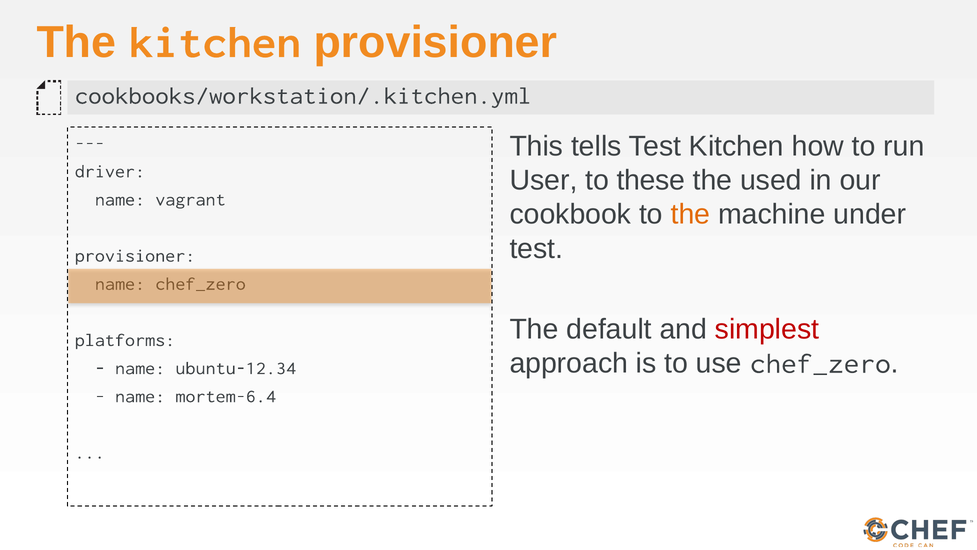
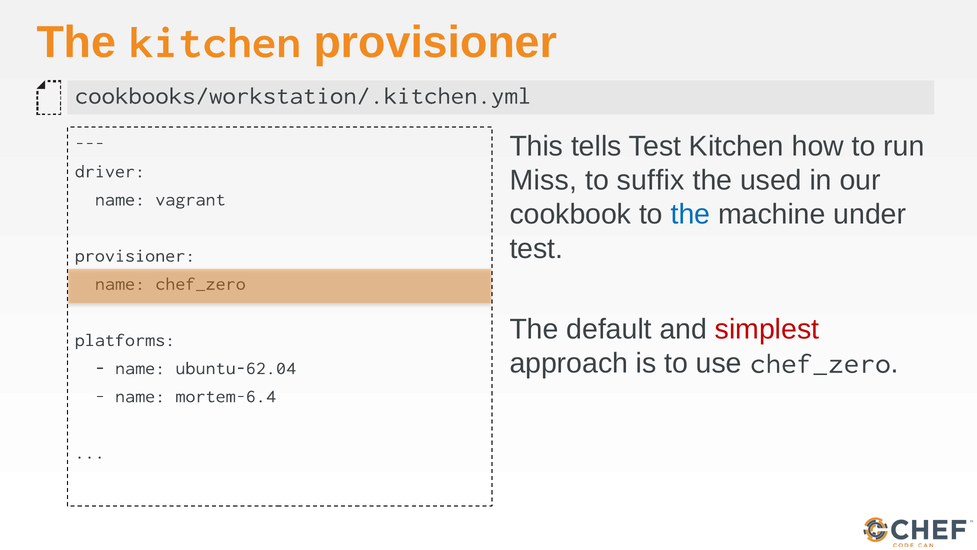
User: User -> Miss (543, 180)
these: these -> suffix (651, 180)
the colour: orange -> blue (690, 214)
ubuntu-12.34: ubuntu-12.34 -> ubuntu-62.04 (236, 368)
